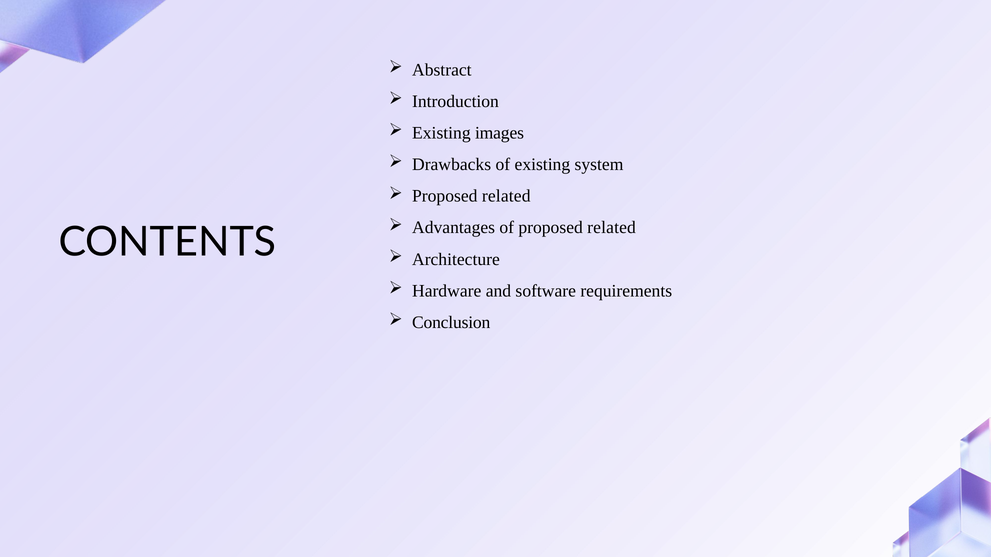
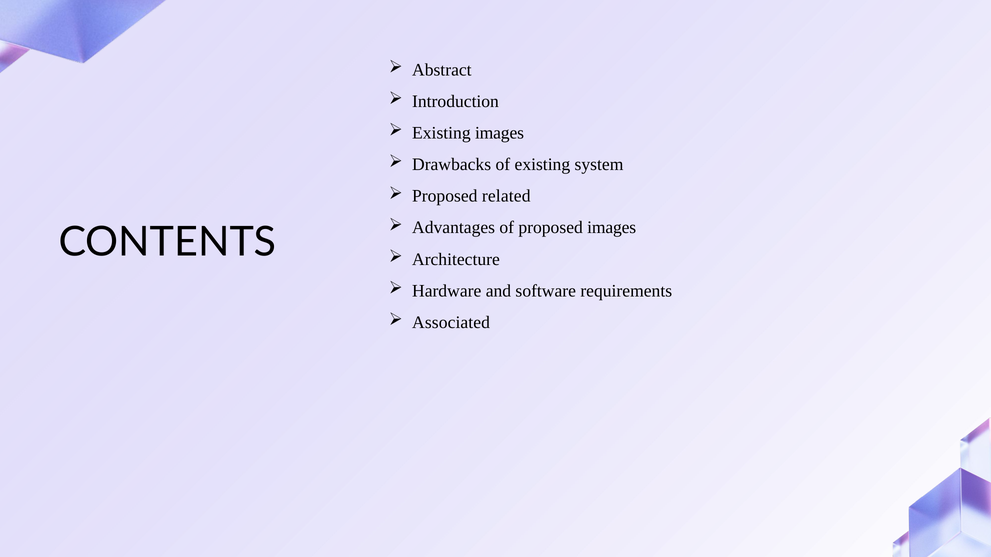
of proposed related: related -> images (612, 228)
Conclusion: Conclusion -> Associated (451, 323)
